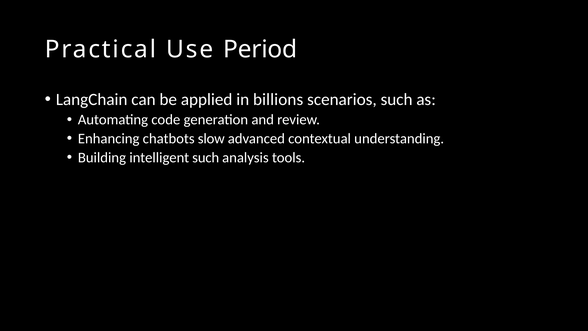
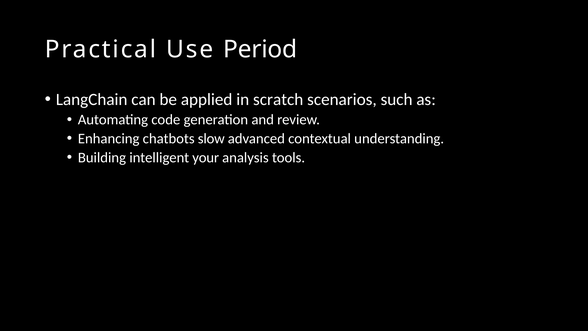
billions: billions -> scratch (278, 99)
intelligent such: such -> your (206, 158)
